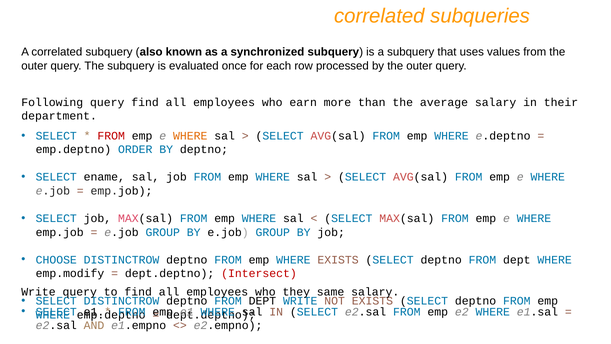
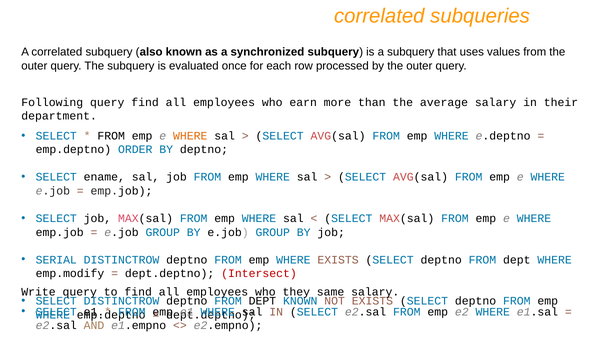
FROM colour: red -> black (111, 136)
CHOOSE: CHOOSE -> SERIAL (56, 260)
DEPT WRITE: WRITE -> KNOWN (300, 301)
